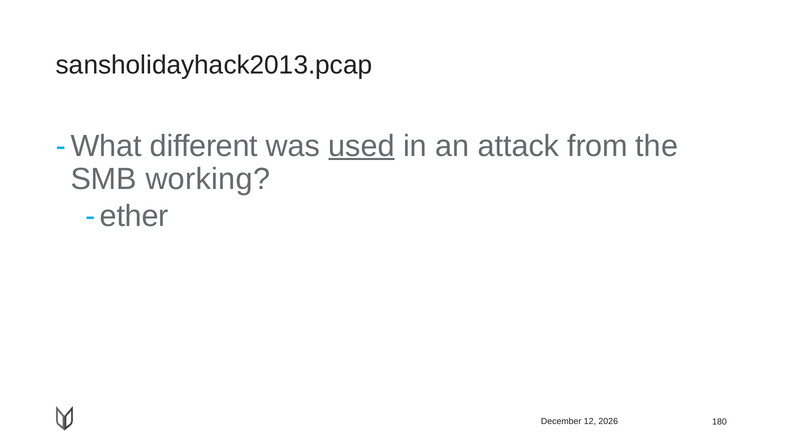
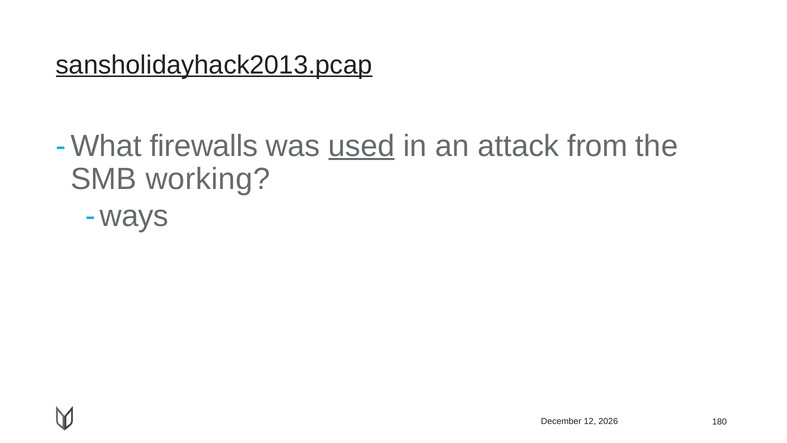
sansholidayhack2013.pcap underline: none -> present (214, 65)
different: different -> firewalls (204, 146)
ether: ether -> ways (134, 216)
